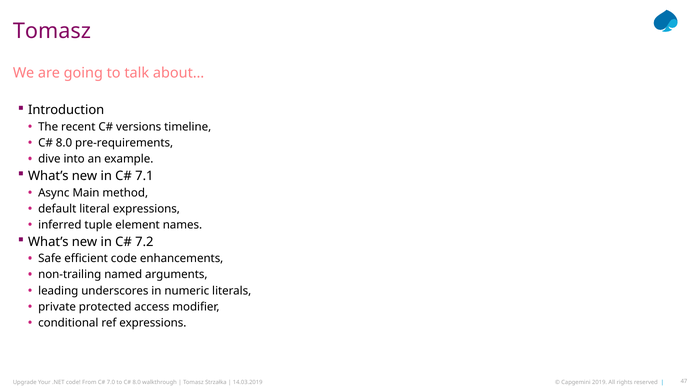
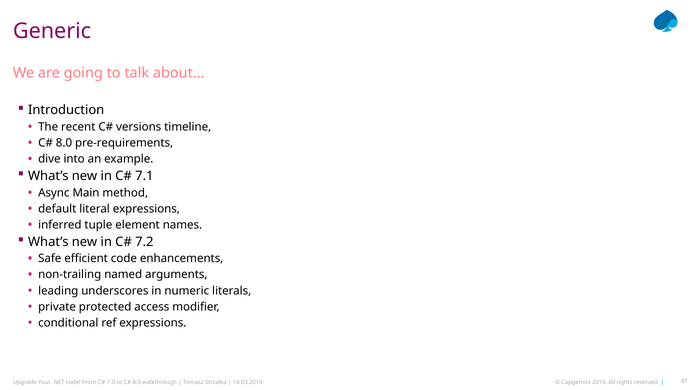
Tomasz: Tomasz -> Generic (52, 31)
